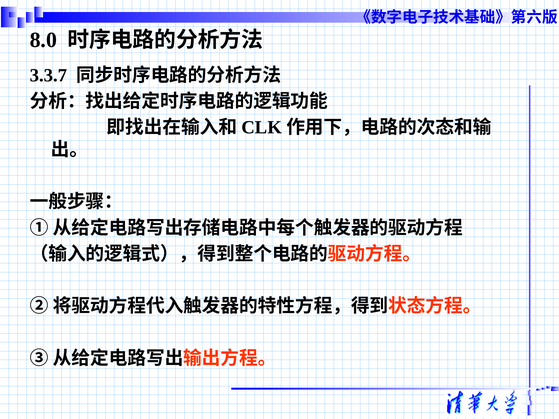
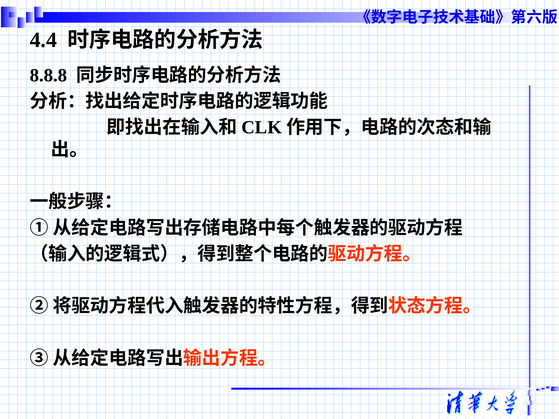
8.0: 8.0 -> 4.4 (43, 40)
3.3.7: 3.3.7 -> 8.8.8 (48, 75)
